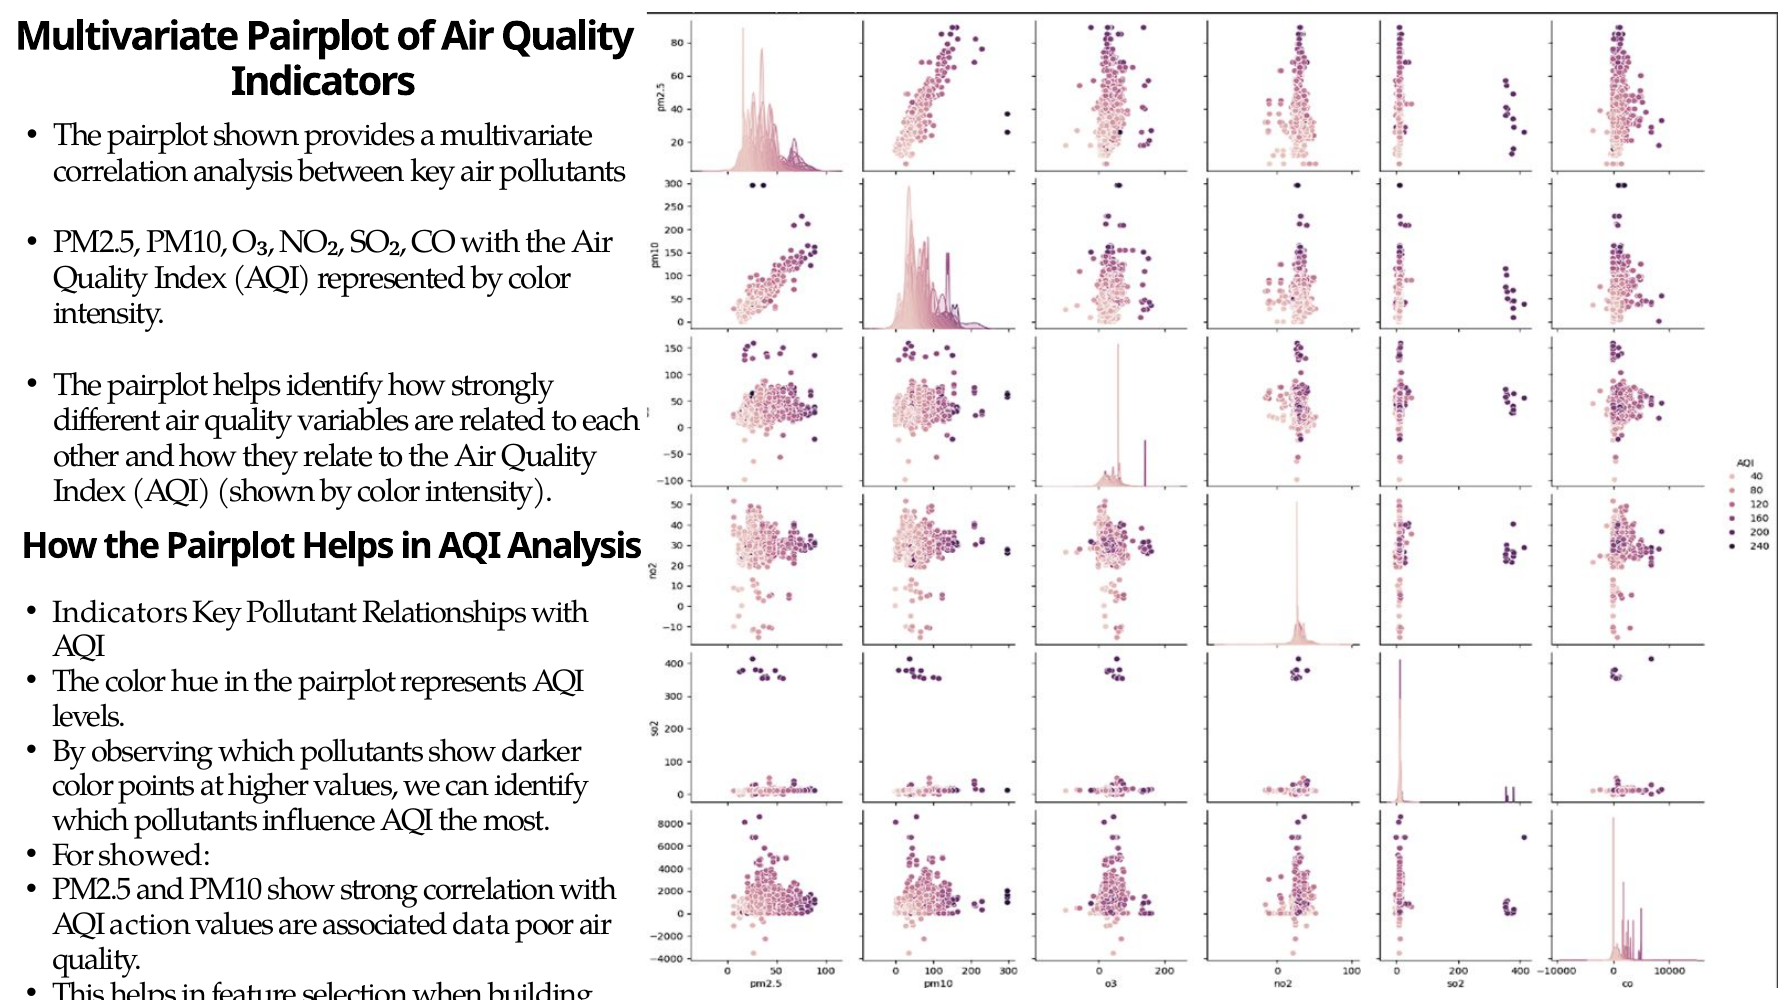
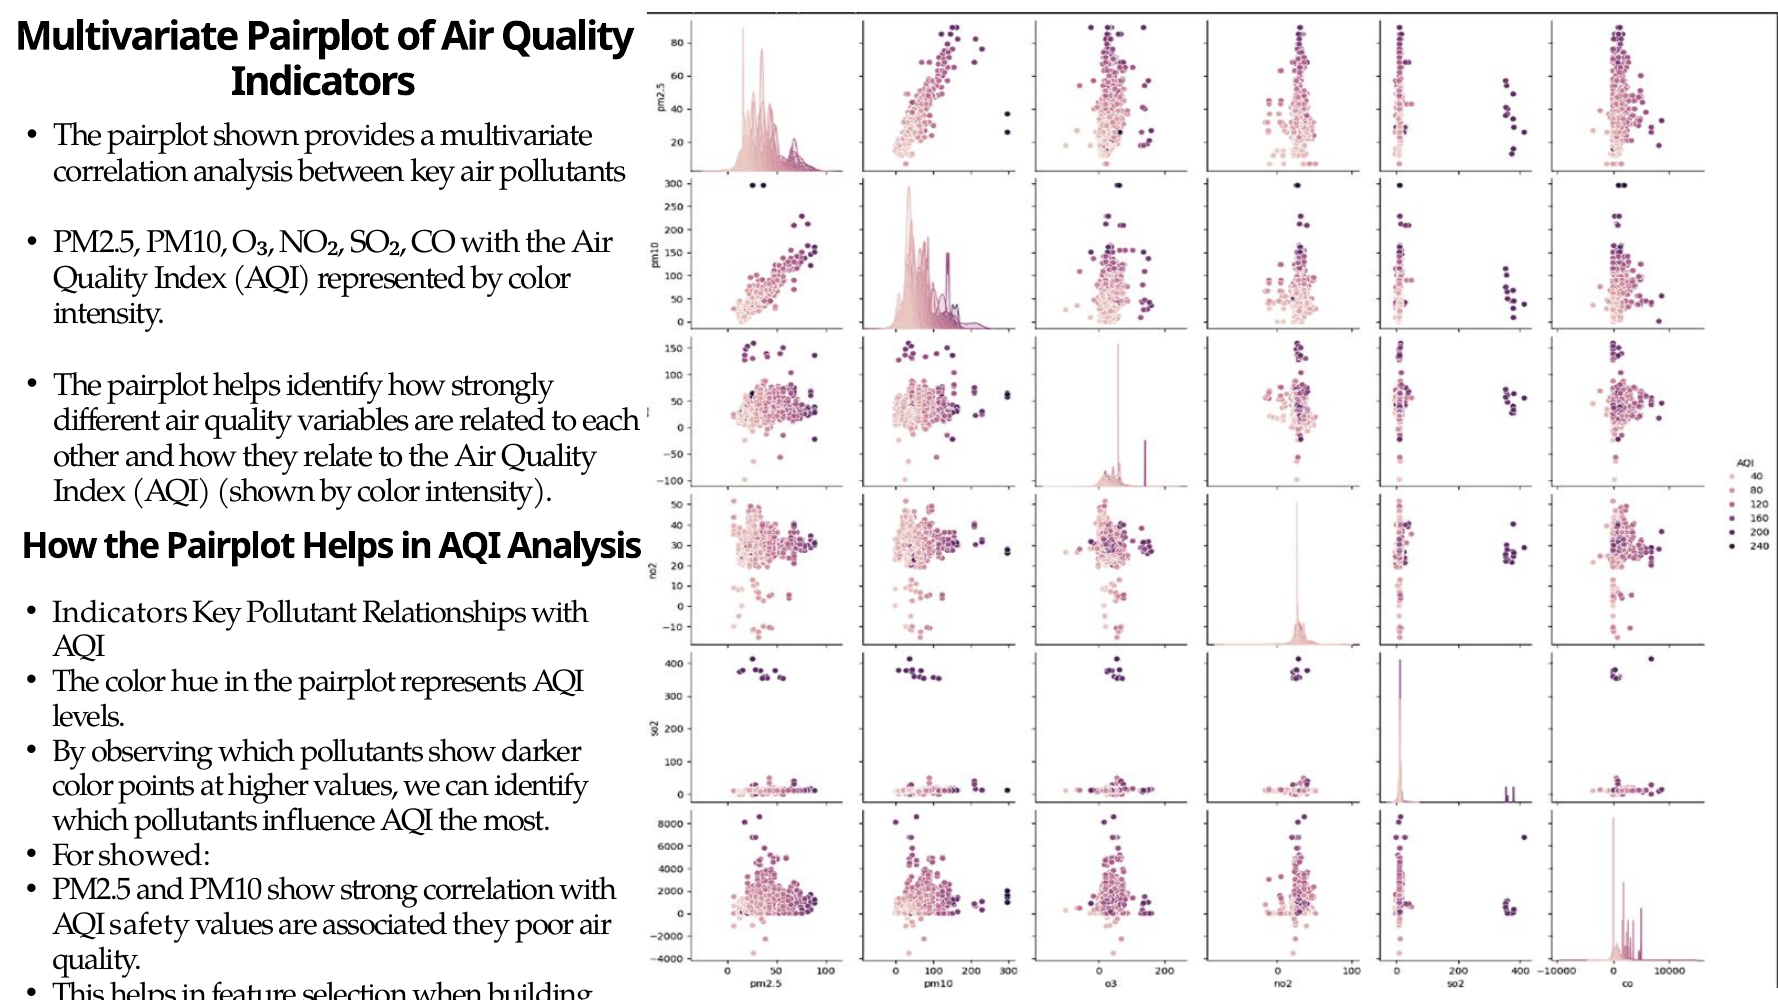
action: action -> safety (150, 925)
associated data: data -> they (482, 925)
